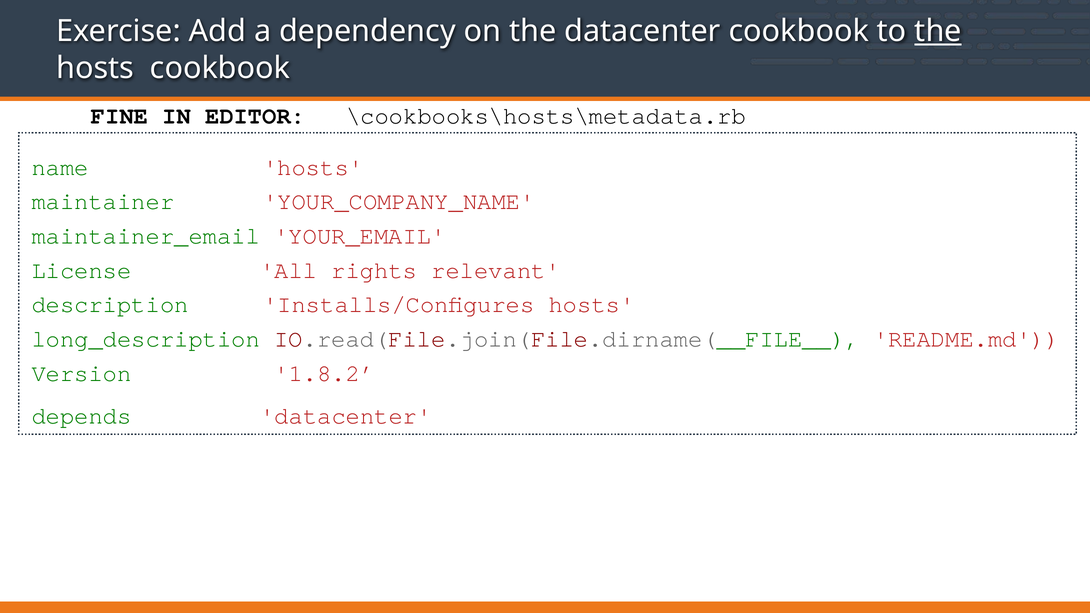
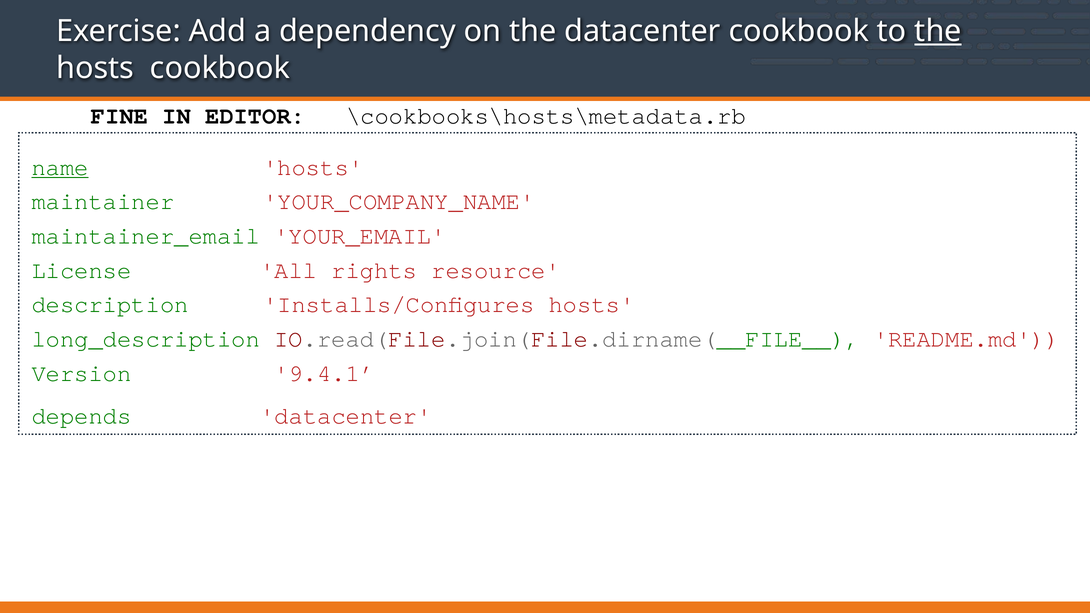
name underline: none -> present (60, 167)
relevant: relevant -> resource (496, 270)
1.8.2: 1.8.2 -> 9.4.1 (324, 373)
